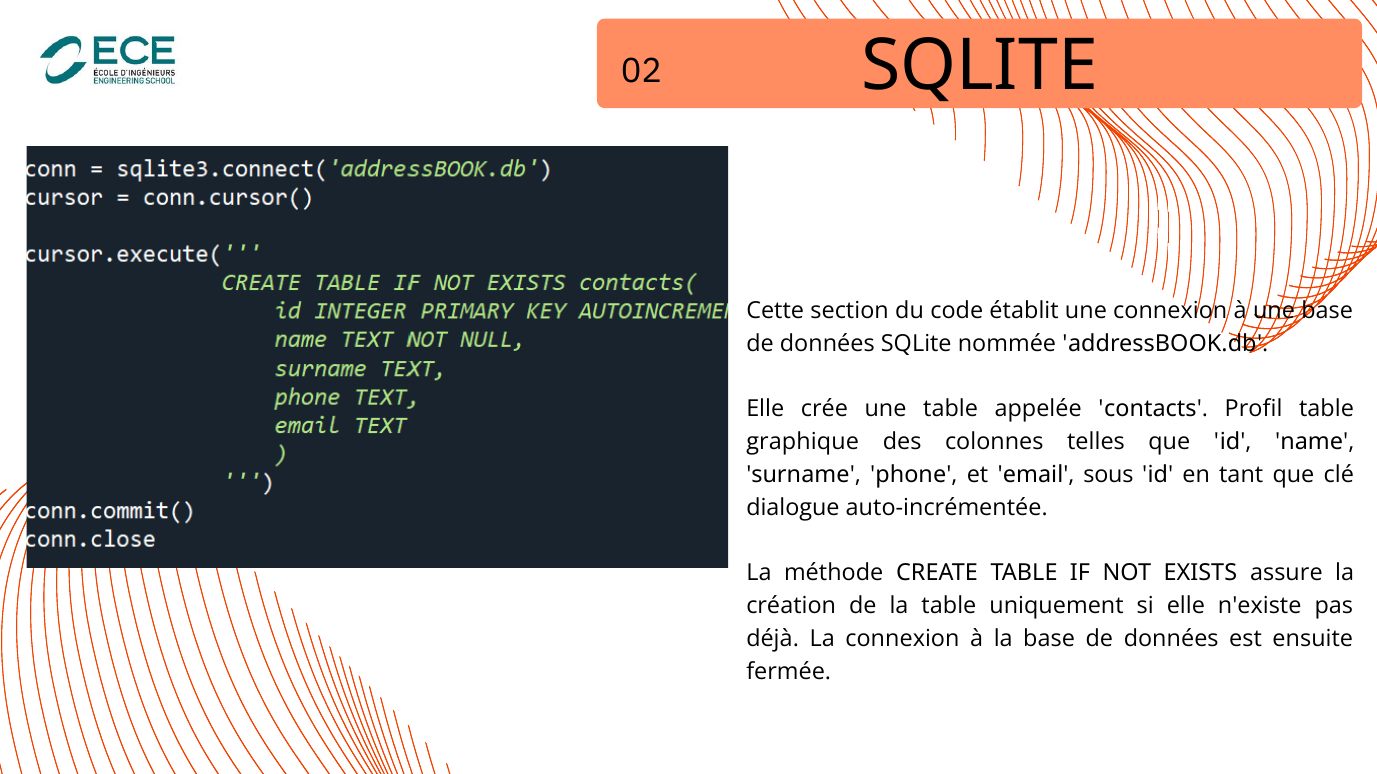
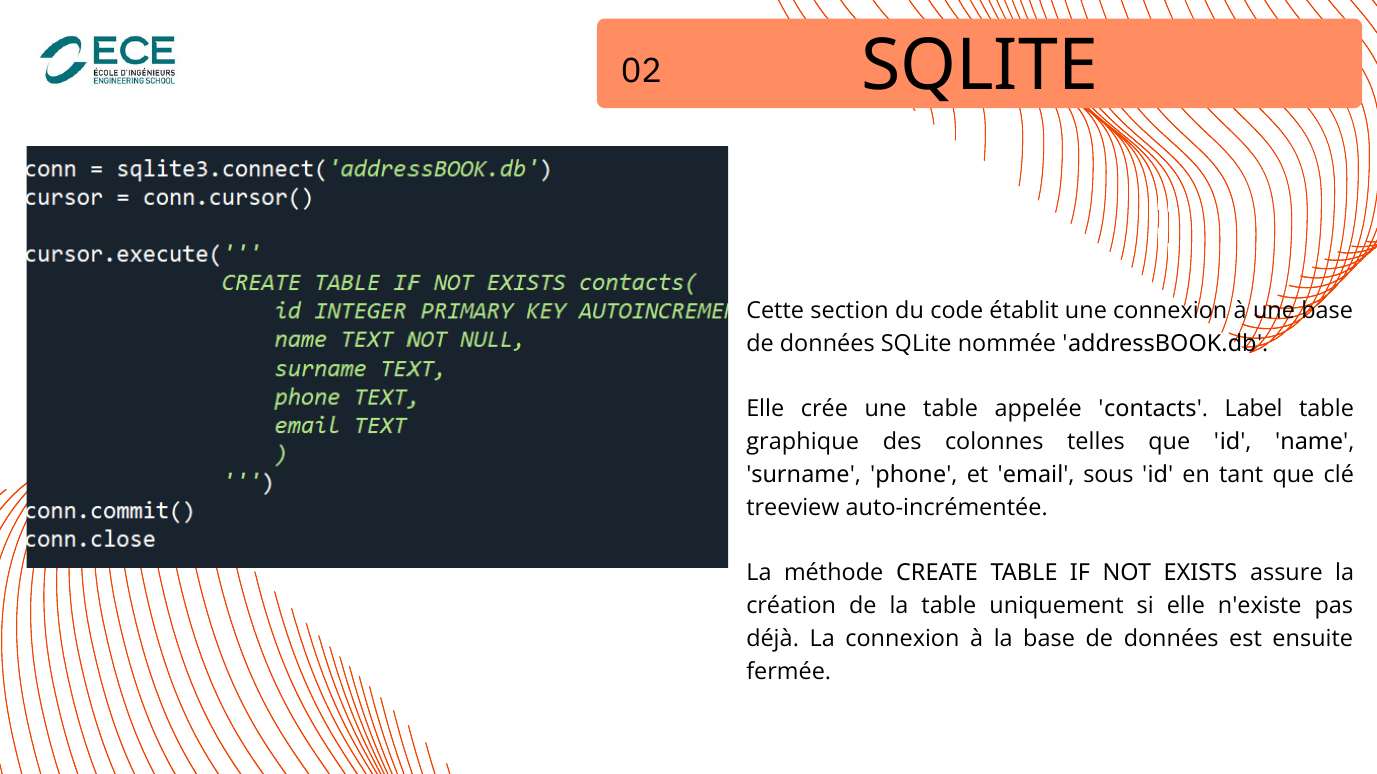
Profil: Profil -> Label (1254, 409)
dialogue: dialogue -> treeview (793, 508)
